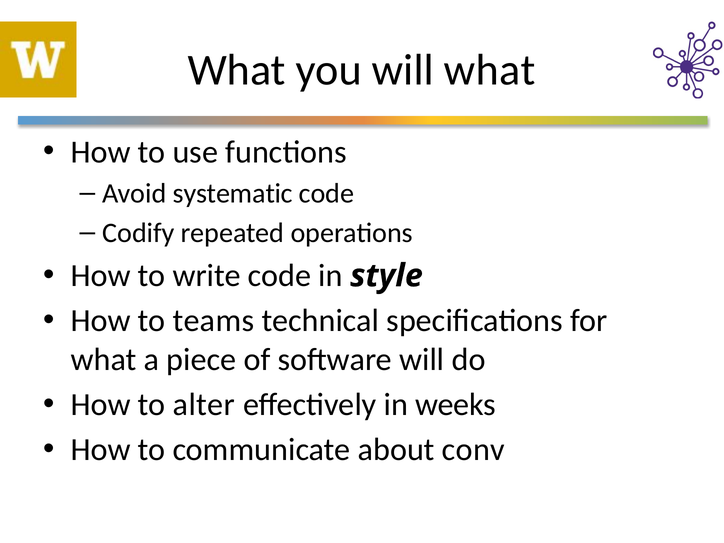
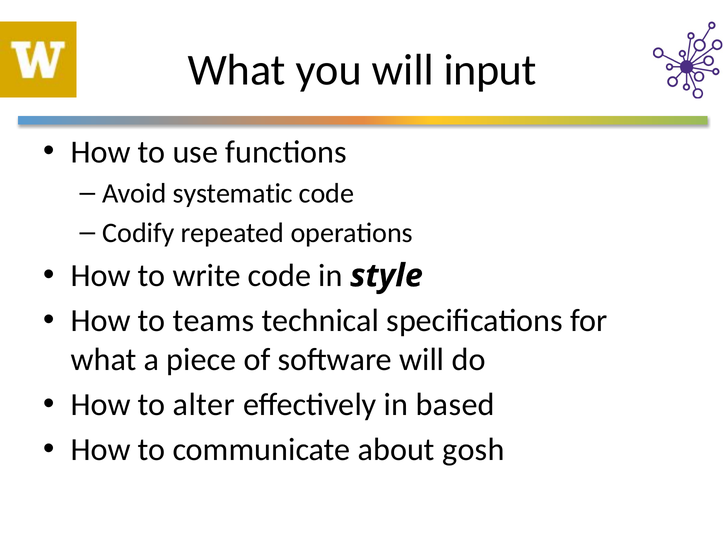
will what: what -> input (490, 70)
weeks: weeks -> based (455, 405)
conv: conv -> gosh (473, 450)
